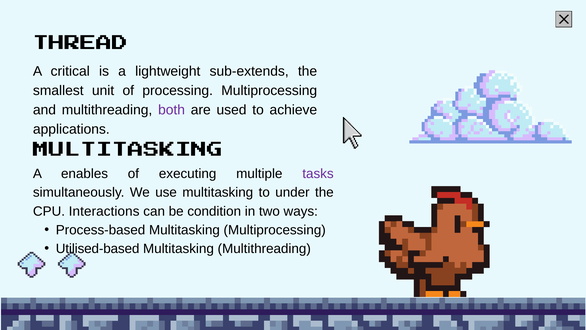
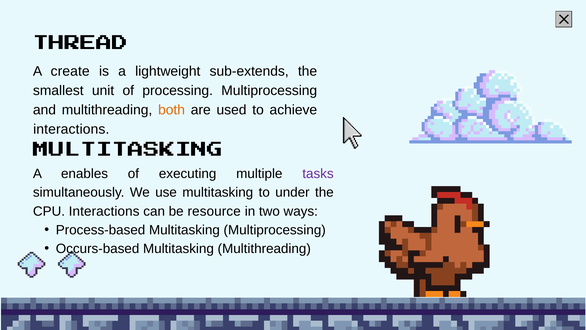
critical: critical -> create (70, 71)
both colour: purple -> orange (172, 110)
applications: applications -> interactions (71, 129)
condition: condition -> resource (214, 211)
Utilised-based: Utilised-based -> Occurs-based (98, 249)
